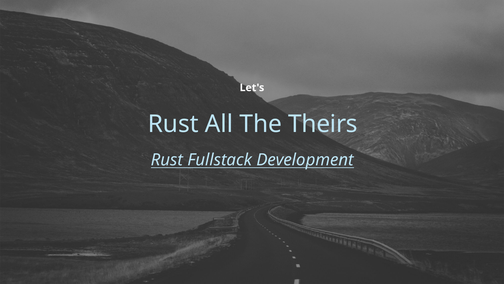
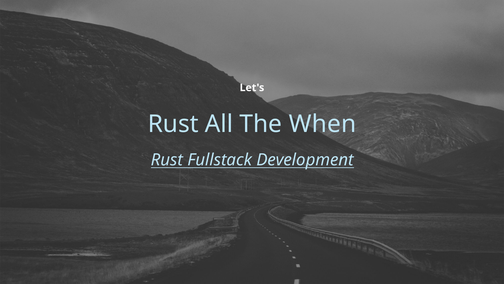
Theirs: Theirs -> When (323, 124)
